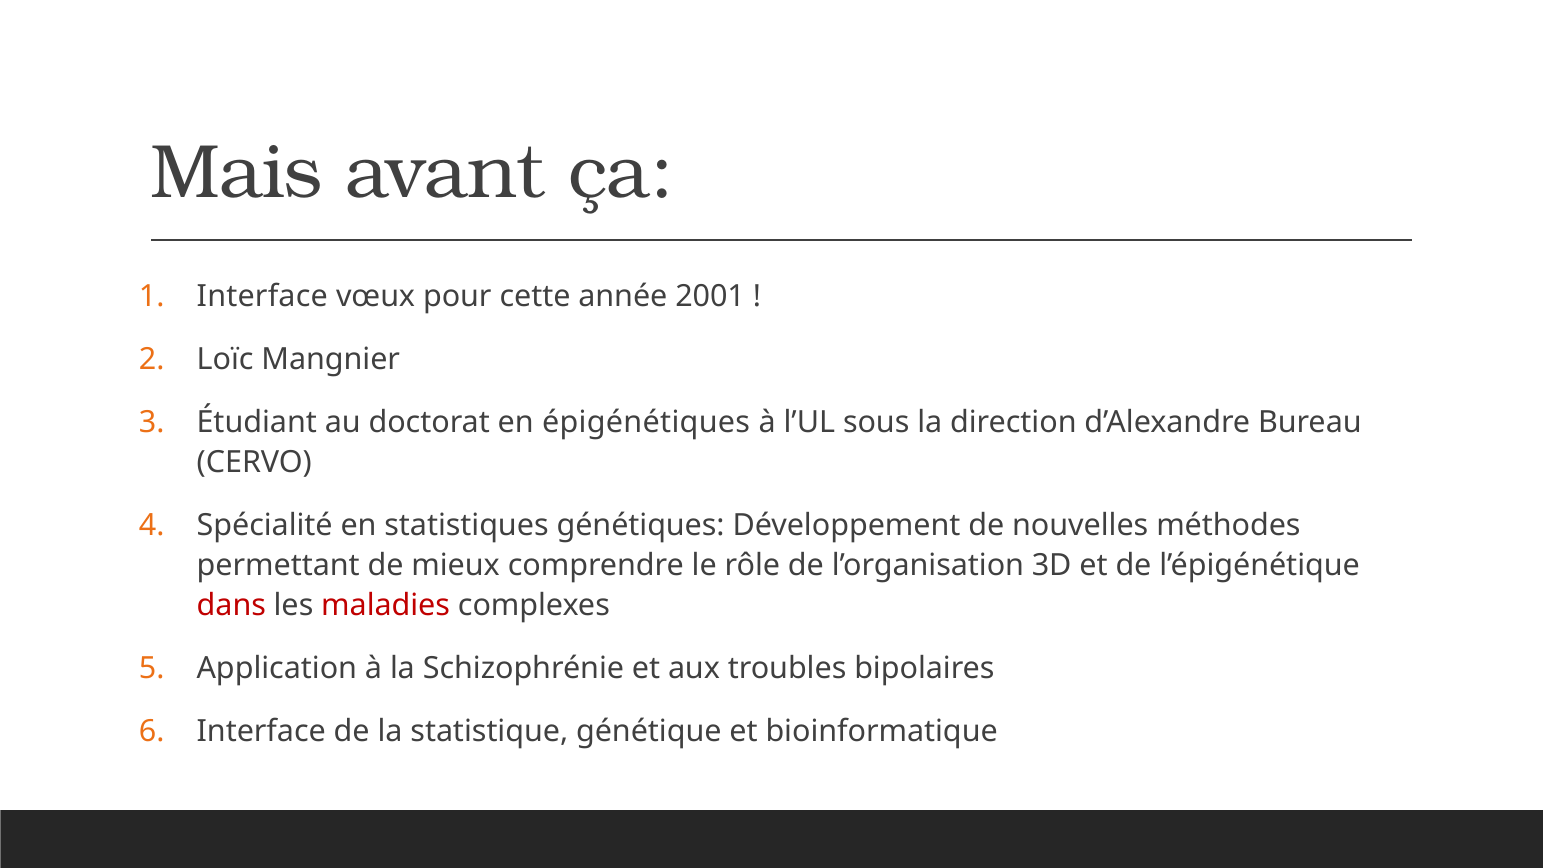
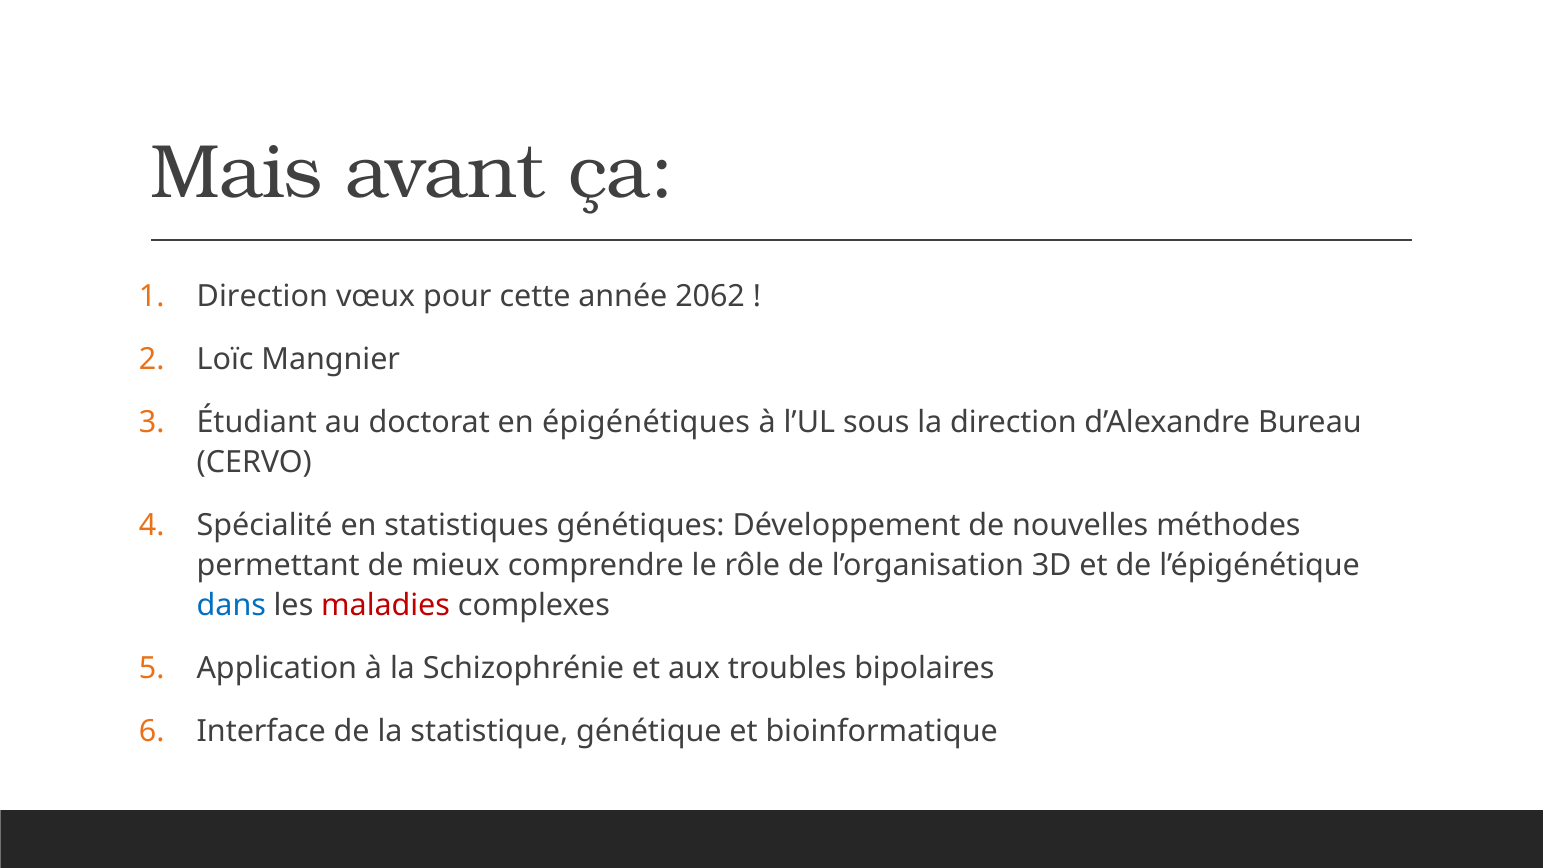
Interface: Interface -> Direction (262, 297)
2001: 2001 -> 2062 (710, 297)
dans colour: red -> blue (231, 606)
